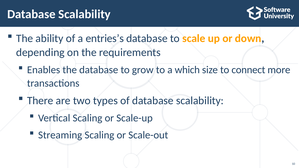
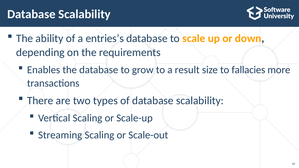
which: which -> result (187, 70)
connect: connect -> fallacies (248, 70)
